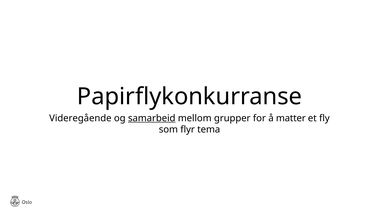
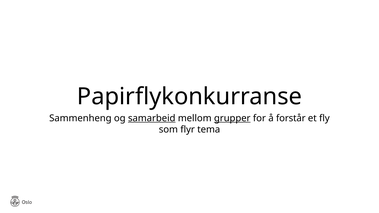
Videregående: Videregående -> Sammenheng (80, 118)
grupper underline: none -> present (232, 118)
matter: matter -> forstår (291, 118)
